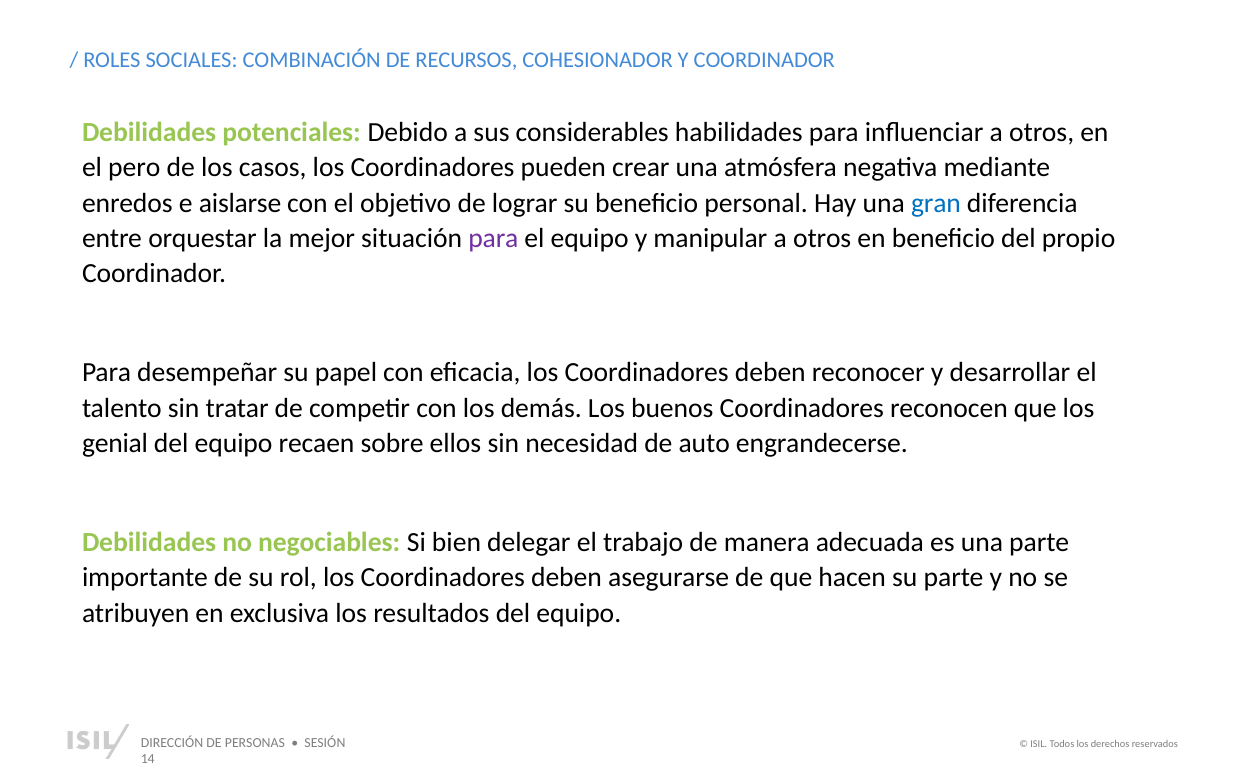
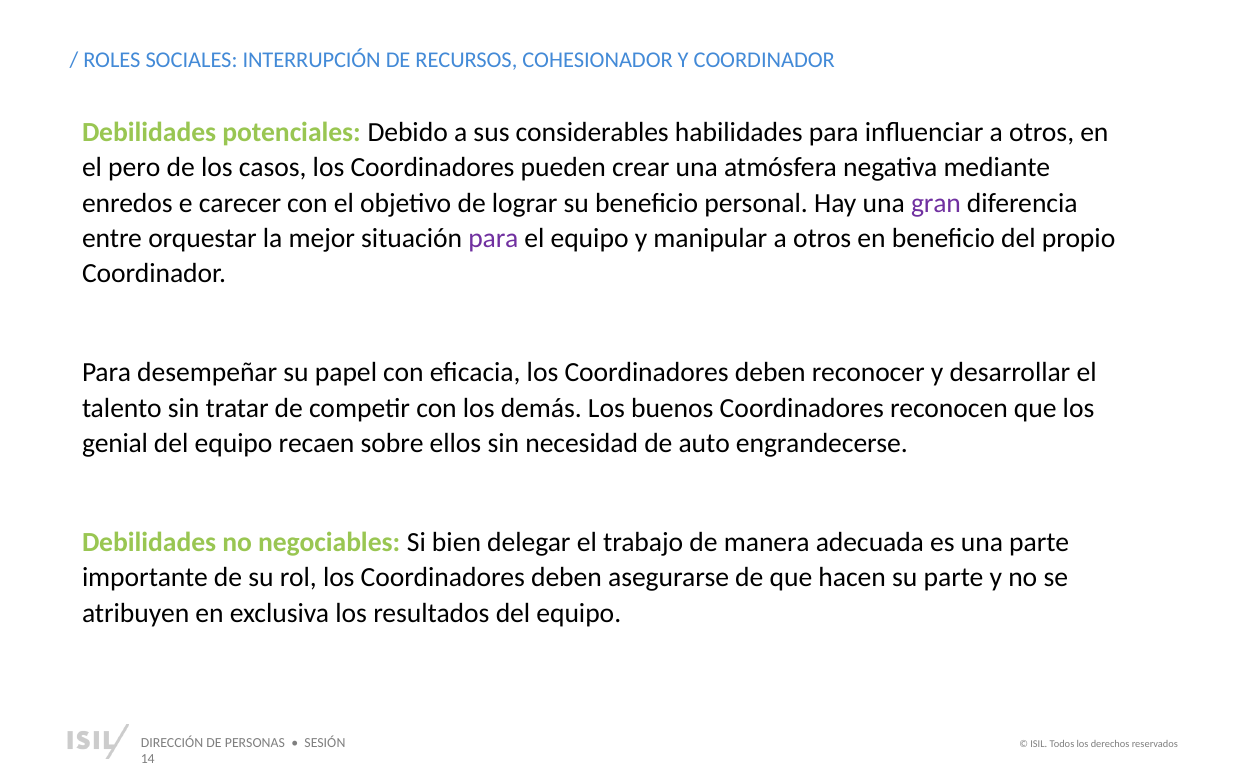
COMBINACIÓN: COMBINACIÓN -> INTERRUPCIÓN (312, 60)
aislarse: aislarse -> carecer (240, 203)
gran colour: blue -> purple (936, 203)
